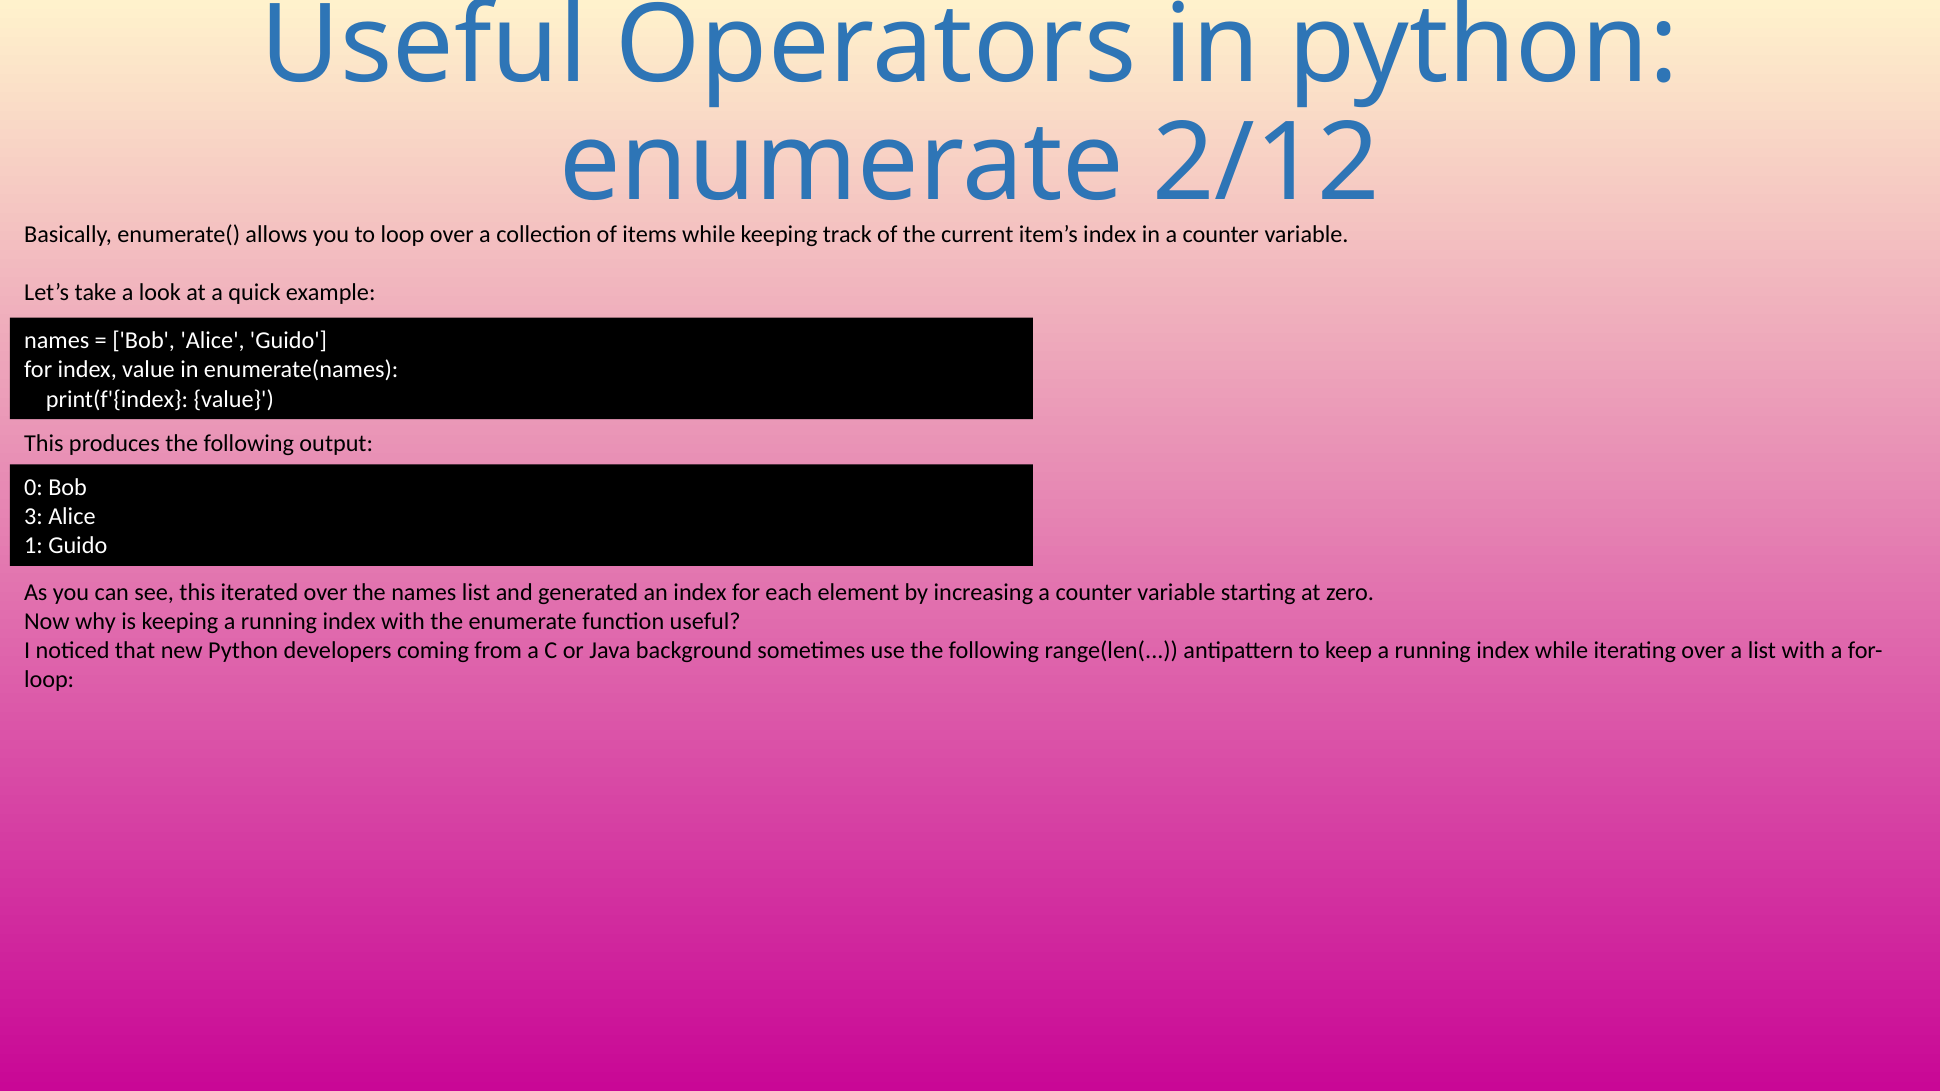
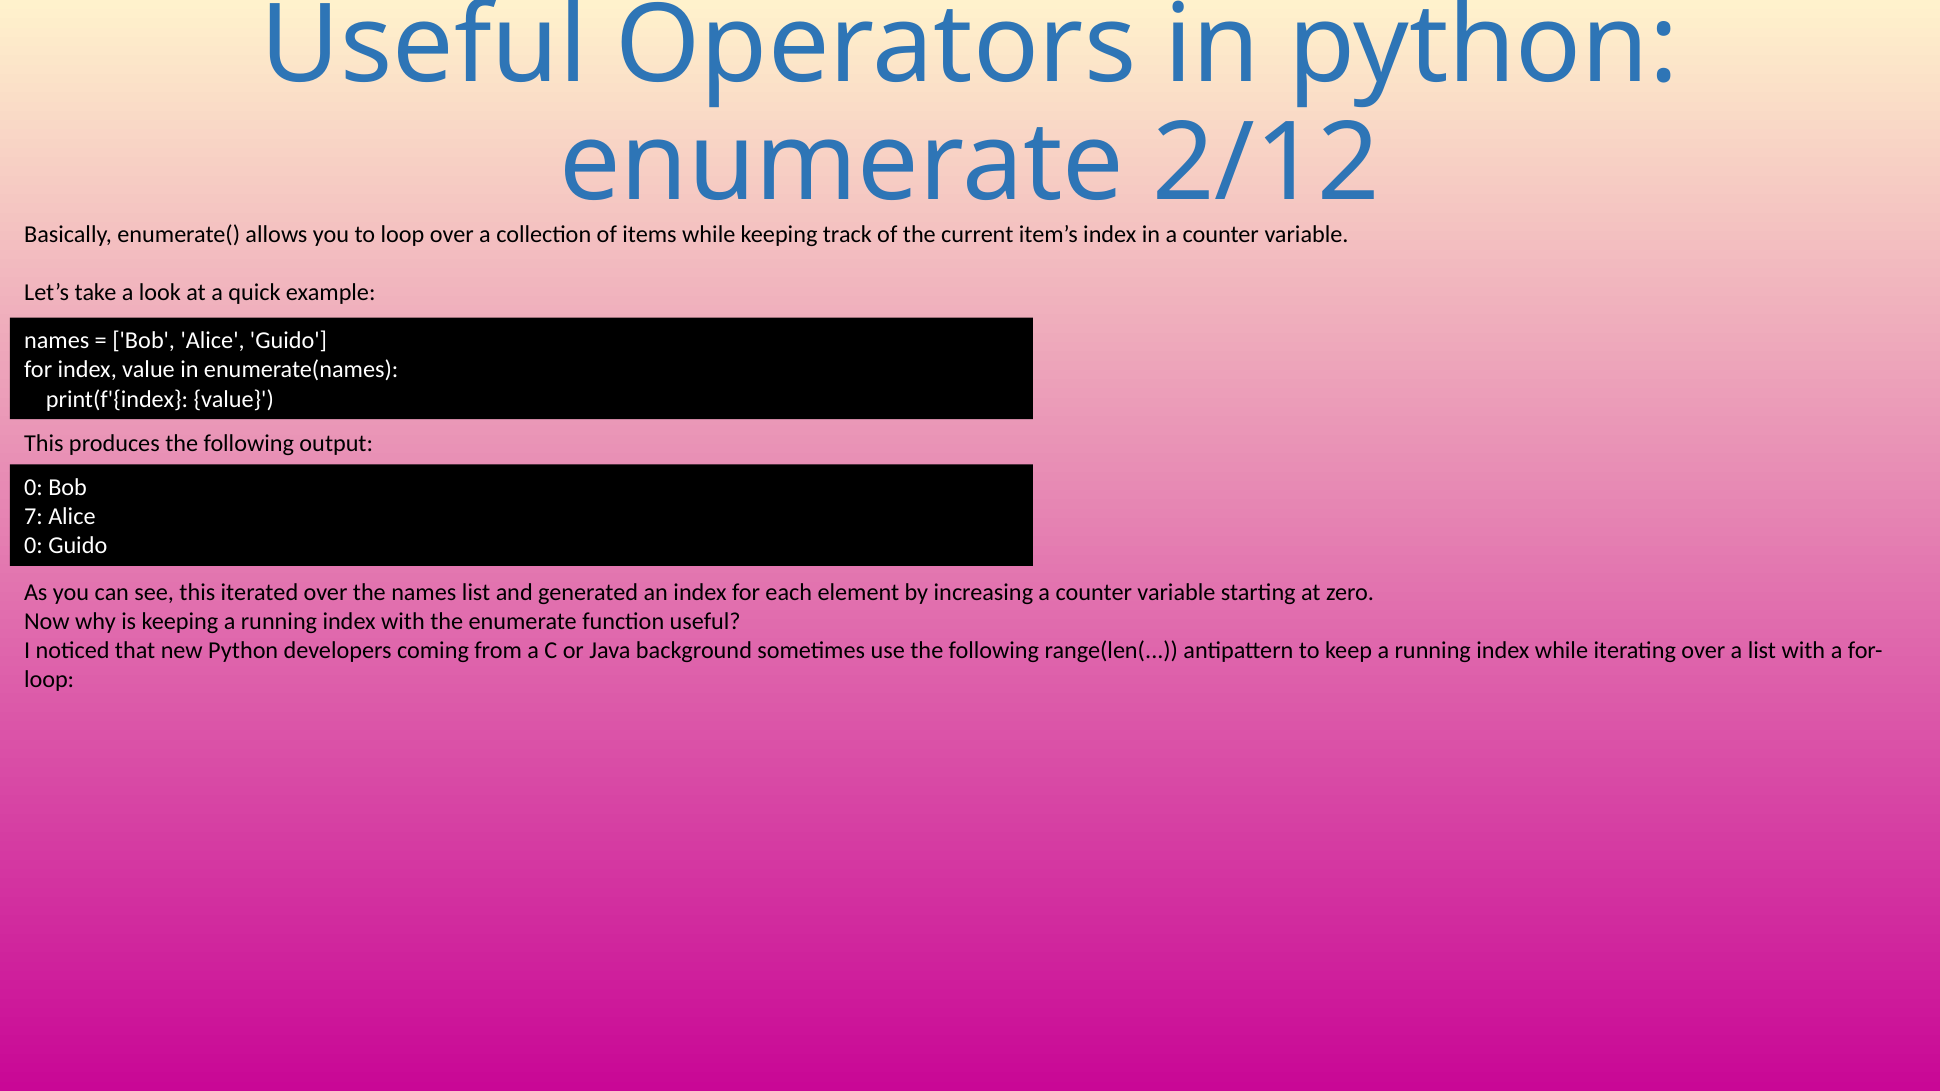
3: 3 -> 7 (34, 517)
1: 1 -> 0 (34, 546)
